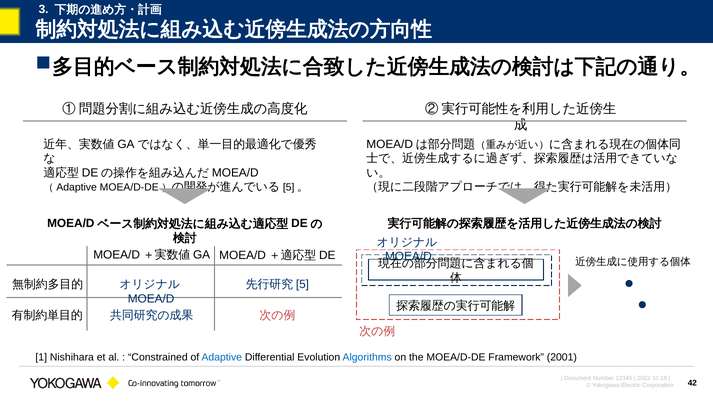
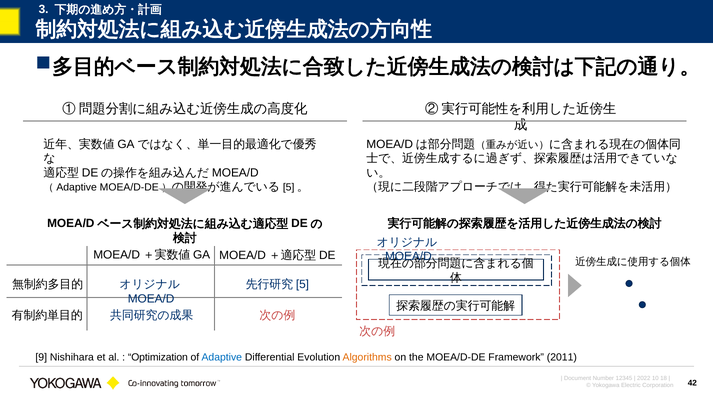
1: 1 -> 9 (41, 357)
Constrained: Constrained -> Optimization (158, 357)
Algorithms colour: blue -> orange (367, 357)
2001: 2001 -> 2011 (562, 357)
